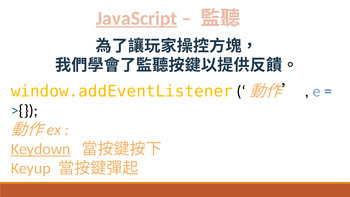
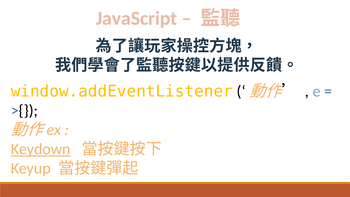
JavaScript underline: present -> none (136, 18)
